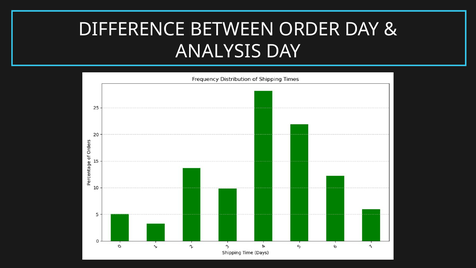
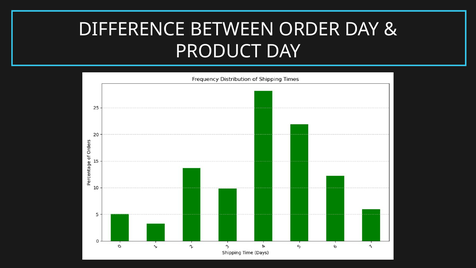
ANALYSIS: ANALYSIS -> PRODUCT (218, 51)
